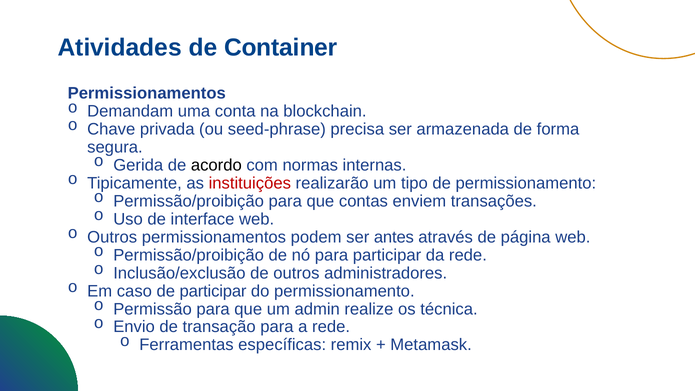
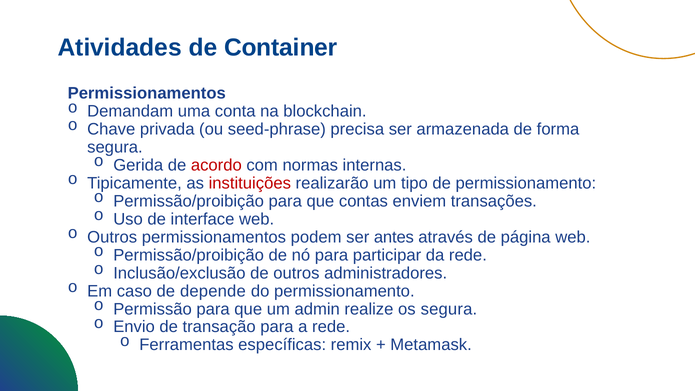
acordo colour: black -> red (216, 165)
de participar: participar -> depende (213, 291)
os técnica: técnica -> segura (449, 309)
